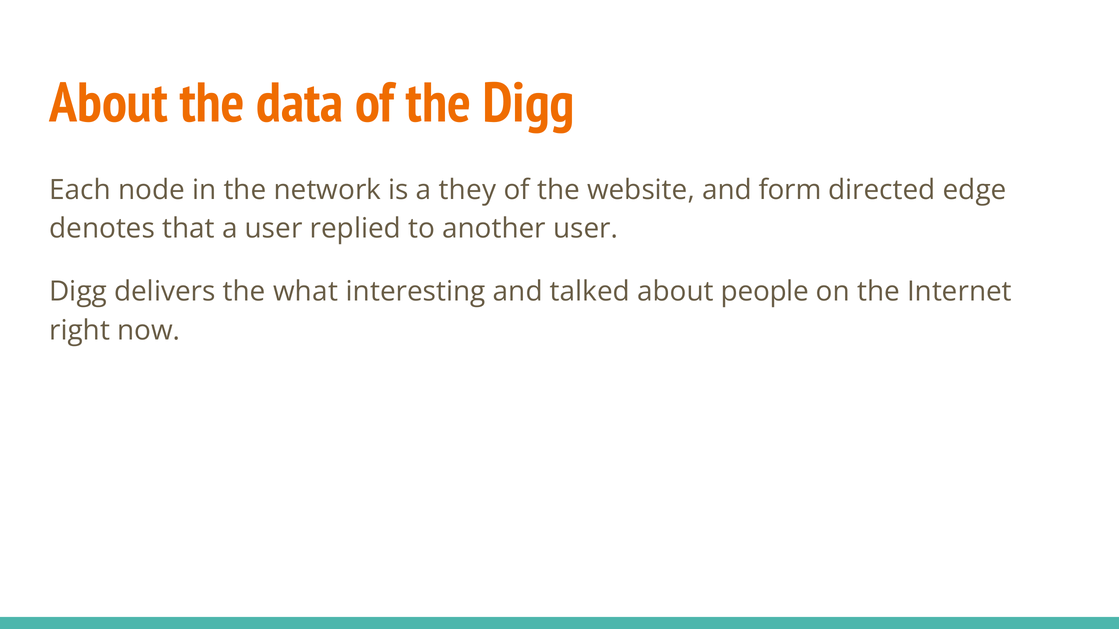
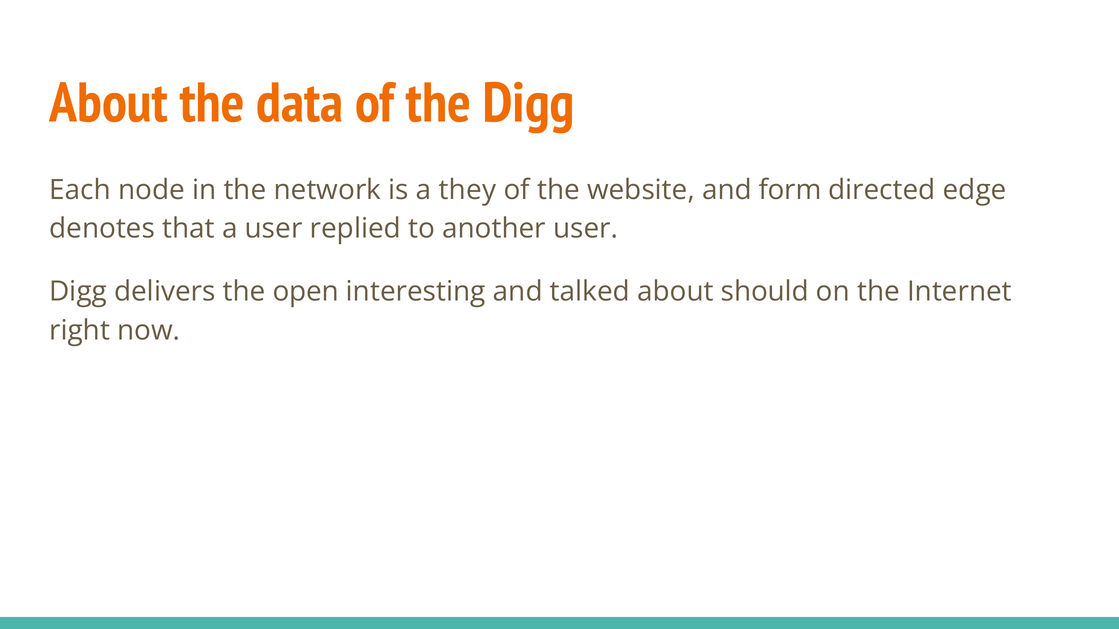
what: what -> open (306, 292)
people: people -> should (765, 292)
